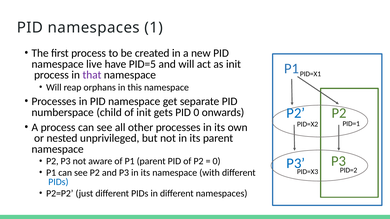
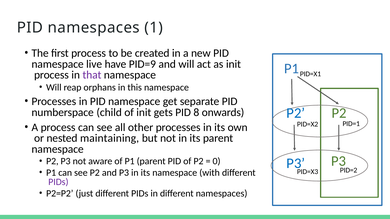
PID=5: PID=5 -> PID=9 (142, 64)
PID 0: 0 -> 8 (196, 113)
unprivileged: unprivileged -> maintaining (110, 138)
PIDs colour: blue -> purple (58, 182)
